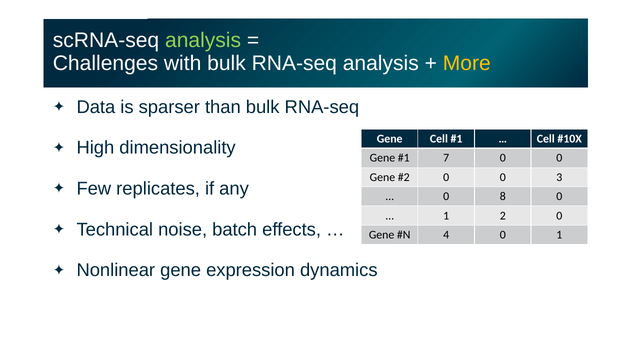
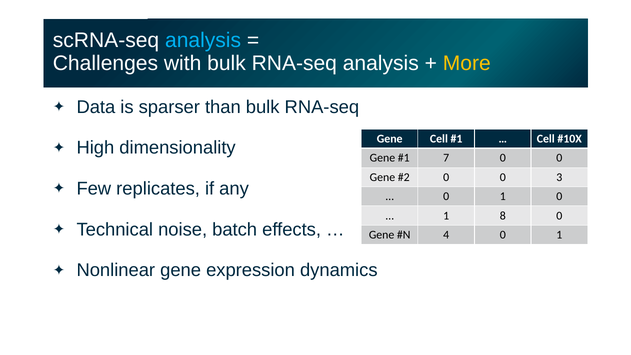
analysis colour: light green -> light blue (203, 41)
8: 8 -> 1 (503, 196)
2: 2 -> 8 (503, 216)
